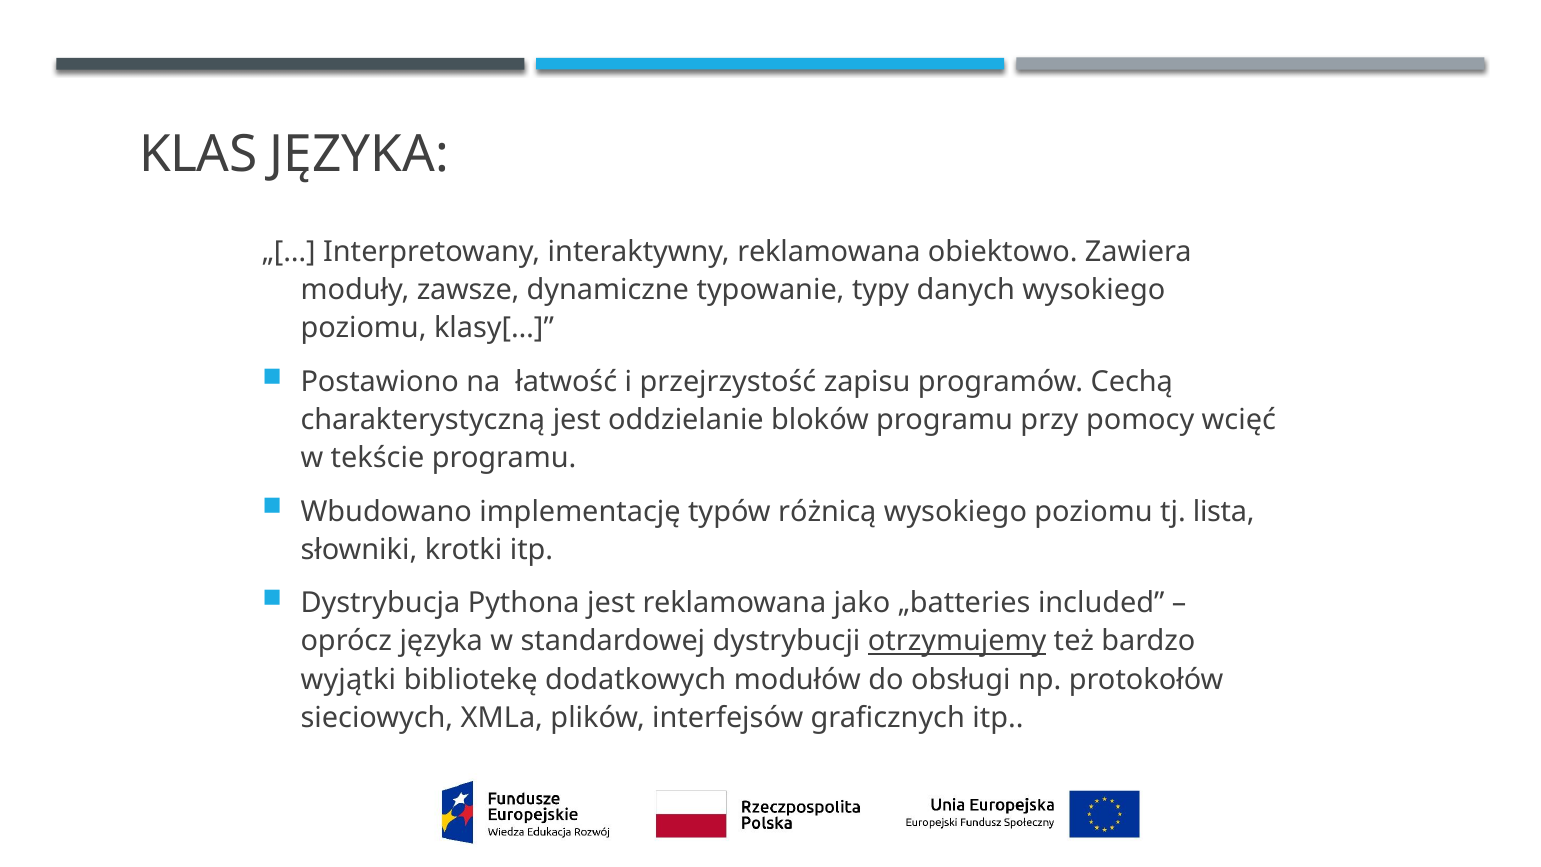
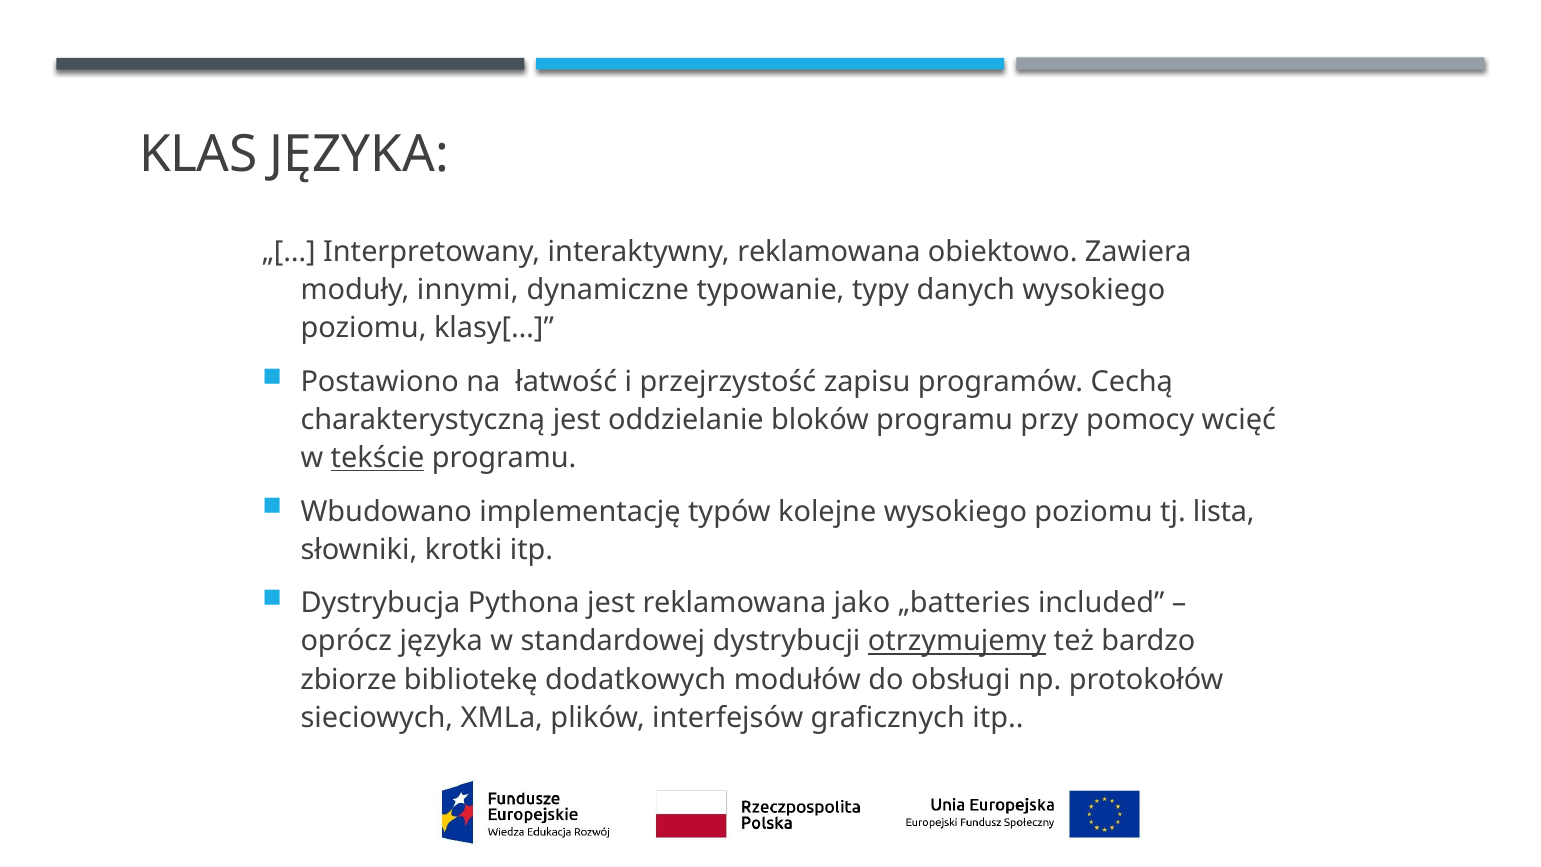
zawsze: zawsze -> innymi (468, 290)
tekście underline: none -> present (378, 458)
różnicą: różnicą -> kolejne (827, 511)
wyjątki: wyjątki -> zbiorze (349, 679)
